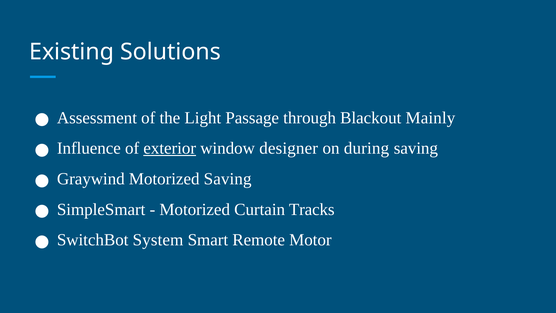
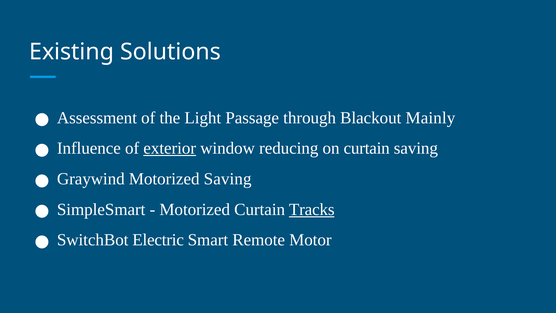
designer: designer -> reducing (289, 148)
on during: during -> curtain (367, 148)
Tracks underline: none -> present (312, 209)
System: System -> Electric (158, 240)
